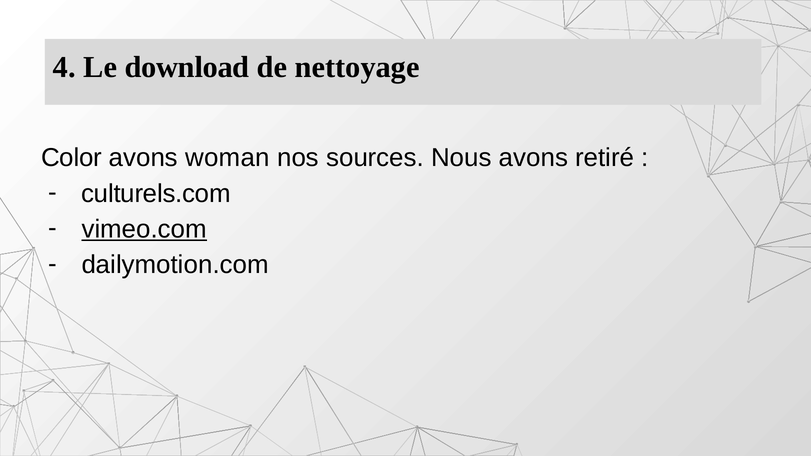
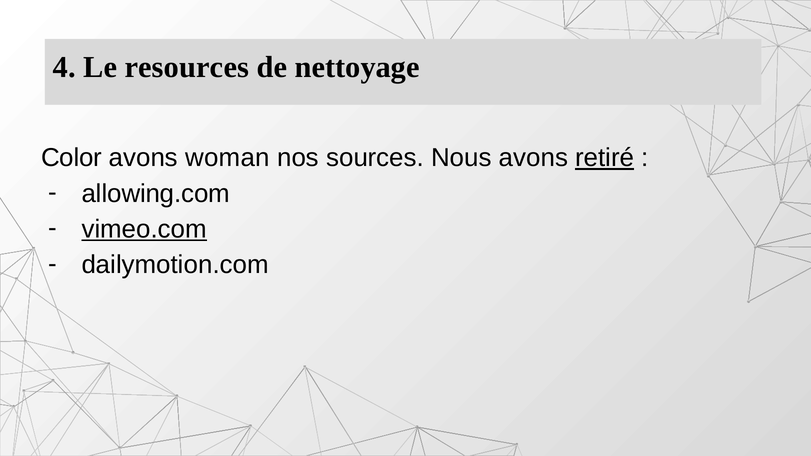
download: download -> resources (187, 67)
retiré underline: none -> present (605, 158)
culturels.com: culturels.com -> allowing.com (156, 194)
